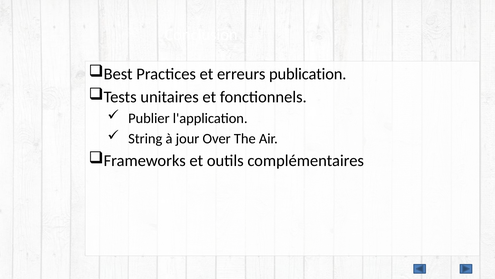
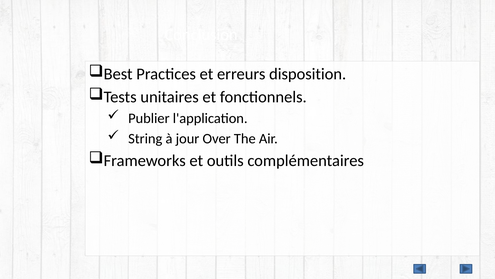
publication: publication -> disposition (308, 74)
